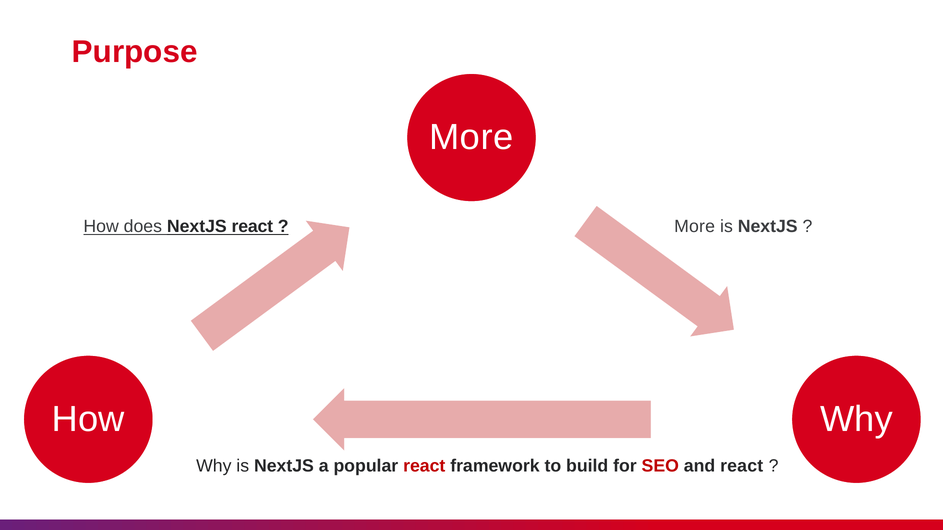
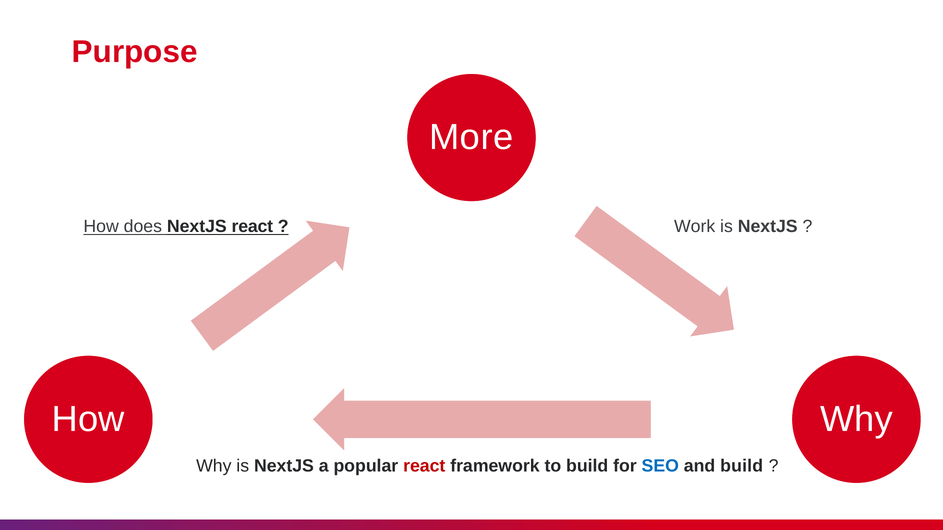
More: More -> Work (695, 227)
SEO colour: red -> blue (660, 466)
and react: react -> build (742, 466)
